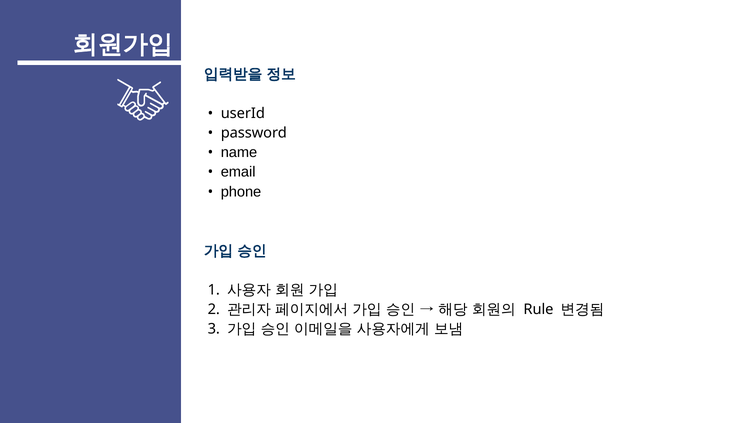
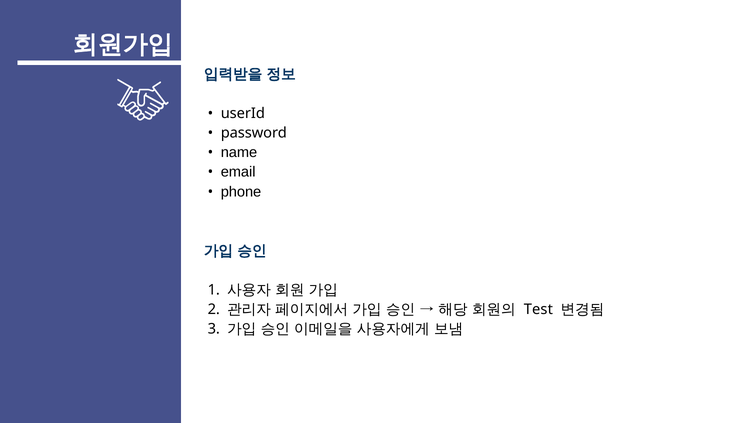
Rule: Rule -> Test (538, 310)
